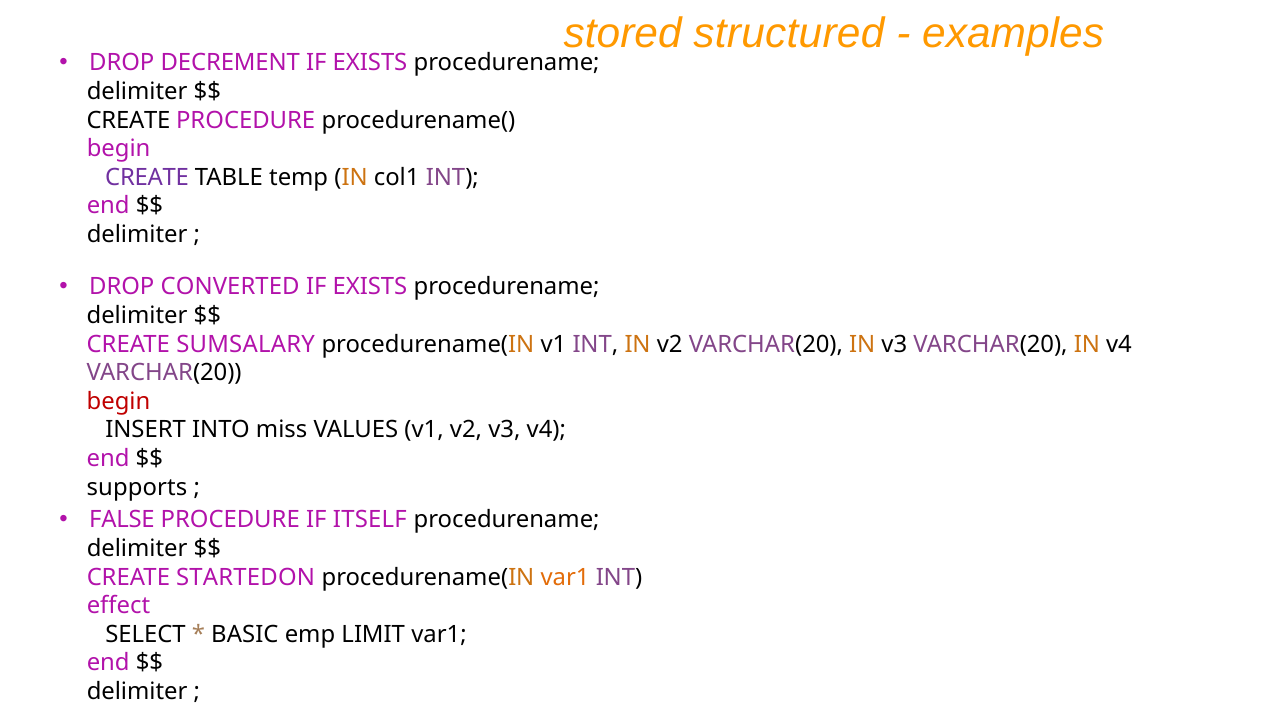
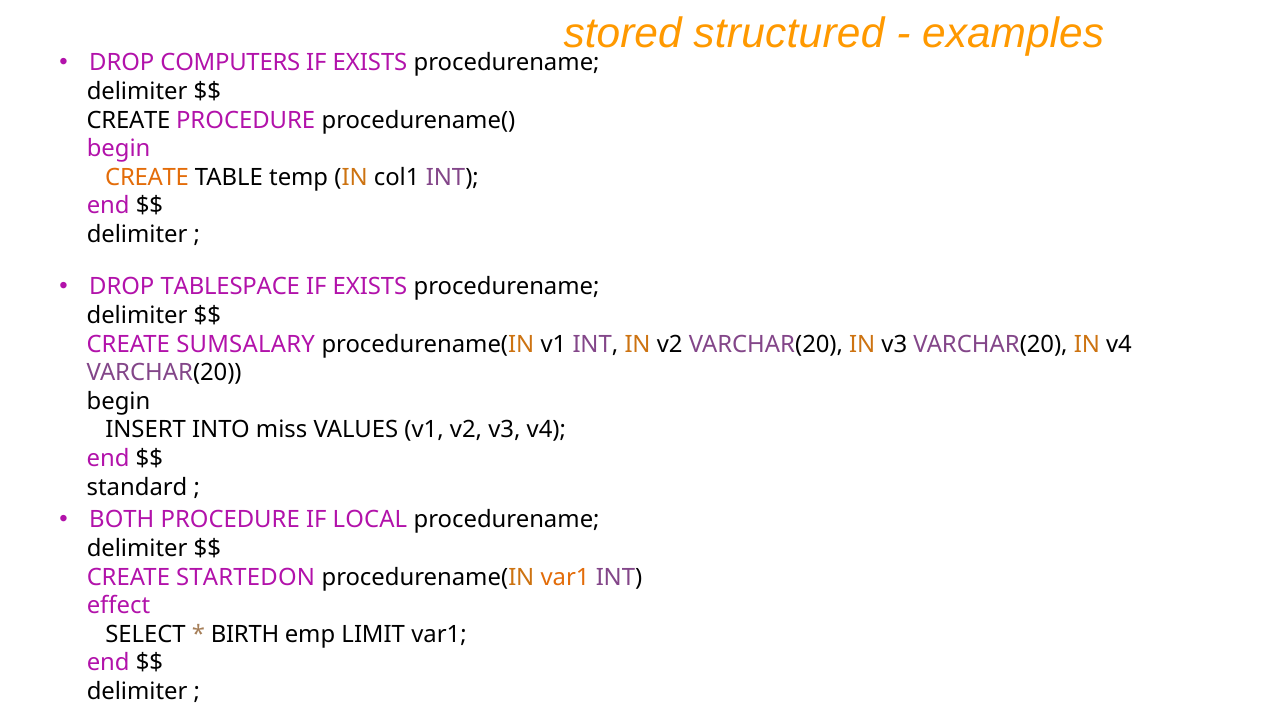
DECREMENT: DECREMENT -> COMPUTERS (230, 63)
CREATE colour: purple -> orange (147, 177)
CONVERTED: CONVERTED -> TABLESPACE (230, 287)
begin colour: red -> black (119, 401)
supports: supports -> standard (137, 487)
FALSE: FALSE -> BOTH (122, 520)
ITSELF: ITSELF -> LOCAL (370, 520)
BASIC: BASIC -> BIRTH (245, 635)
